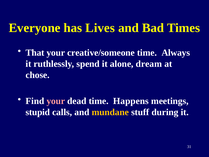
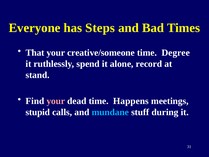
Lives: Lives -> Steps (100, 28)
Always: Always -> Degree (176, 53)
dream: dream -> record (149, 64)
chose: chose -> stand (38, 75)
mundane colour: yellow -> light blue (110, 112)
